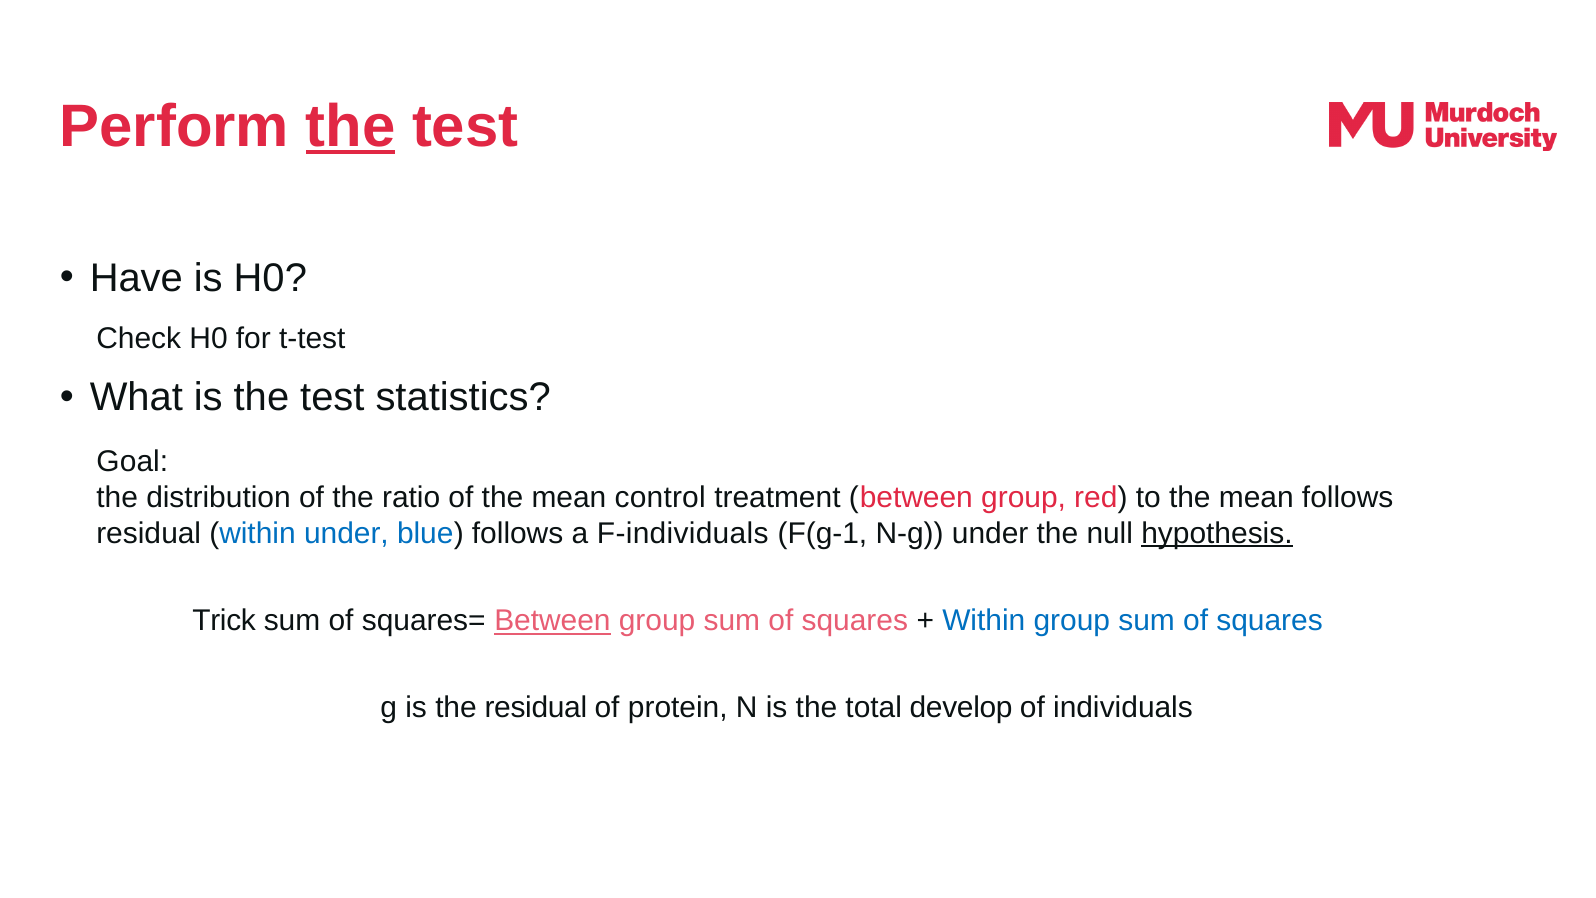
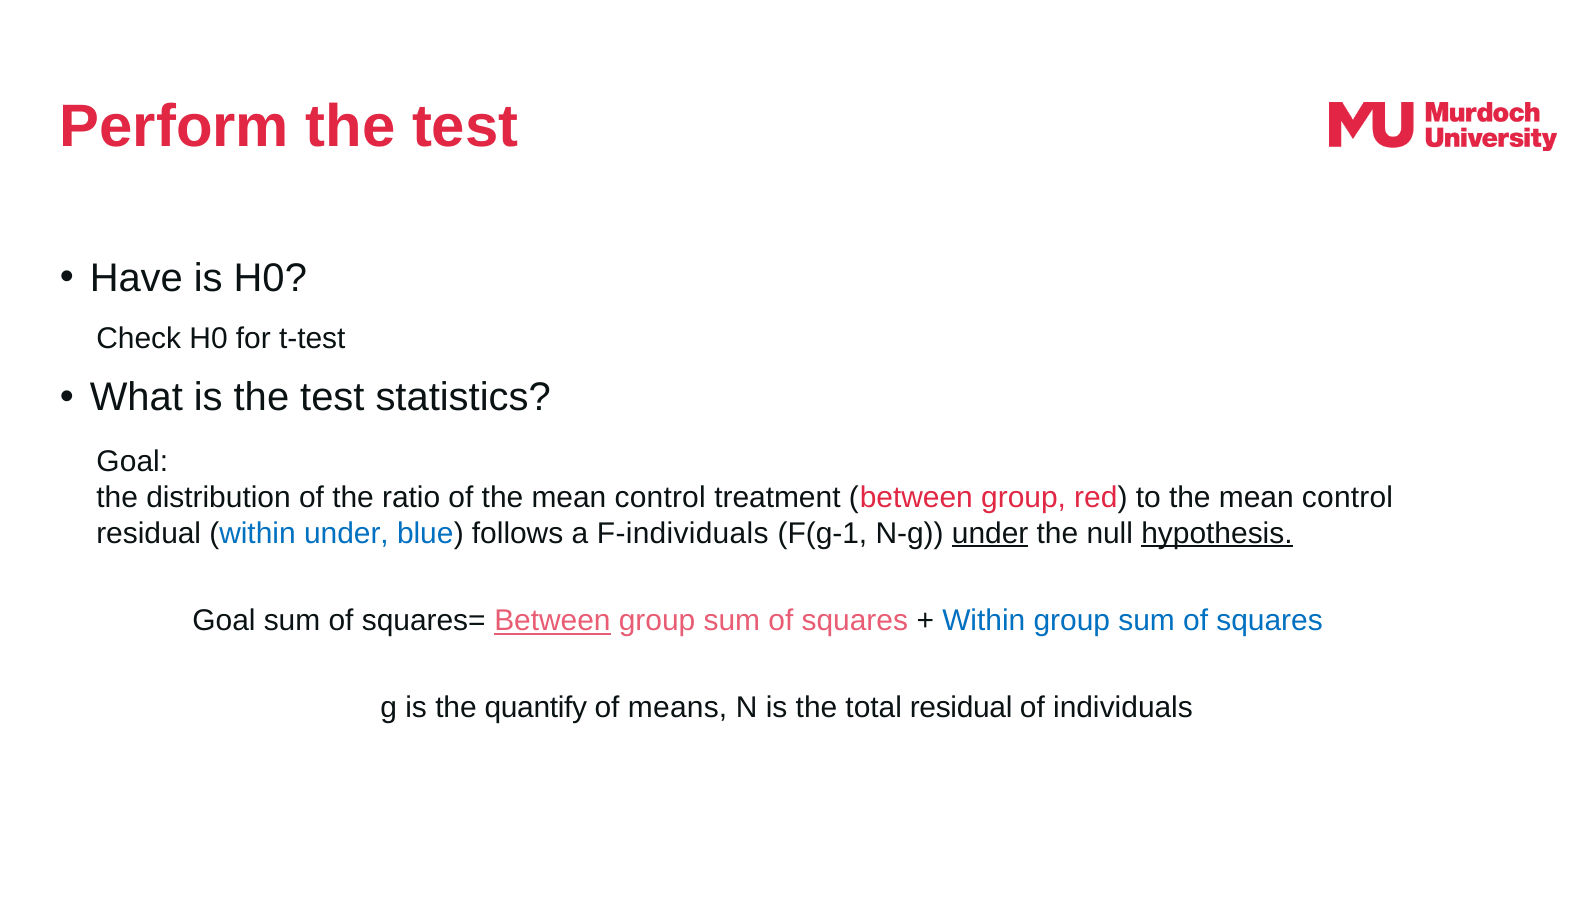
the underline: present -> none (351, 126)
to the mean follows: follows -> control (1348, 497)
under underline: none -> present (990, 533)
Trick: Trick -> Goal (224, 621)
the residual: residual -> quantify (536, 708)
protein: protein -> means (678, 708)
total develop: develop -> residual (961, 708)
